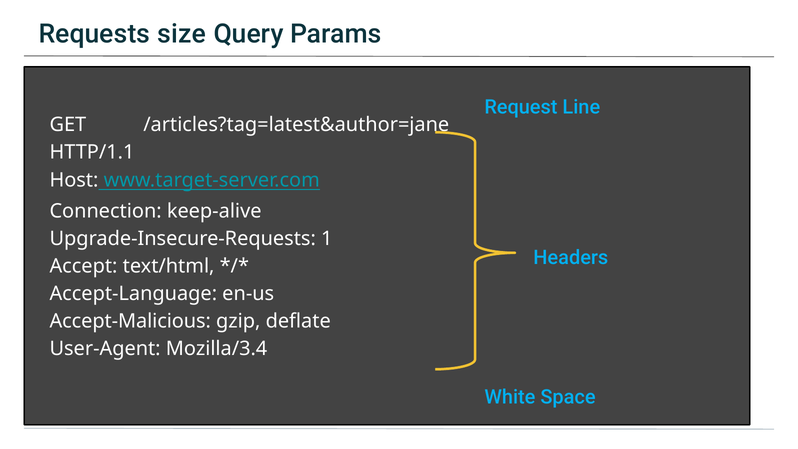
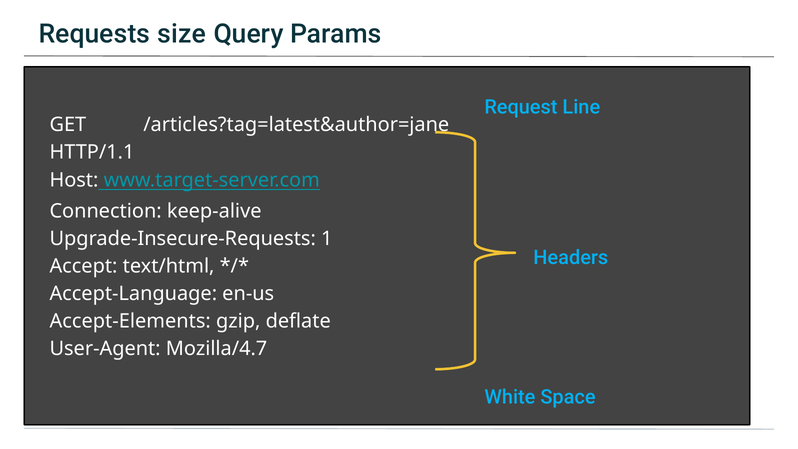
Accept-Malicious: Accept-Malicious -> Accept-Elements (130, 321)
Mozilla/3.4: Mozilla/3.4 -> Mozilla/4.7 (217, 349)
